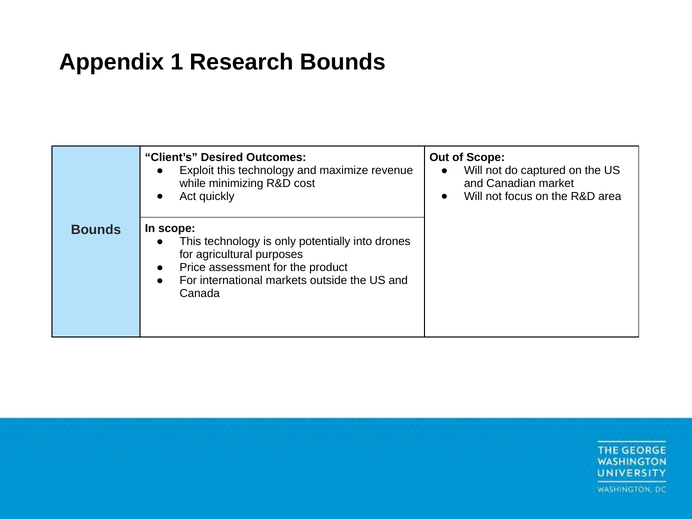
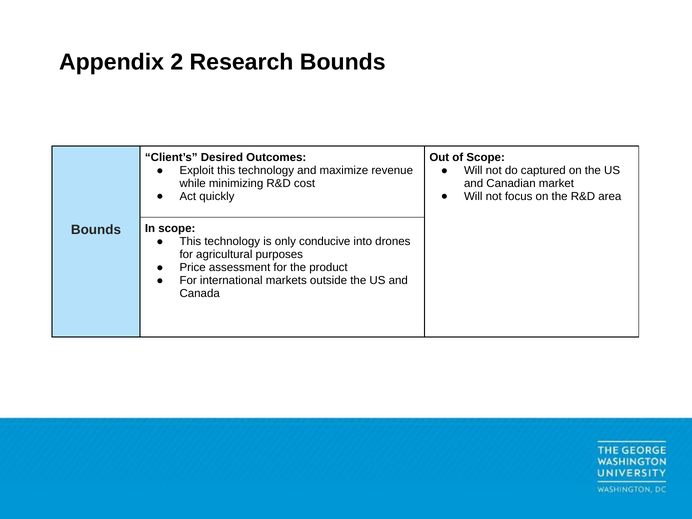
1: 1 -> 2 (177, 62)
potentially: potentially -> conducive (325, 242)
